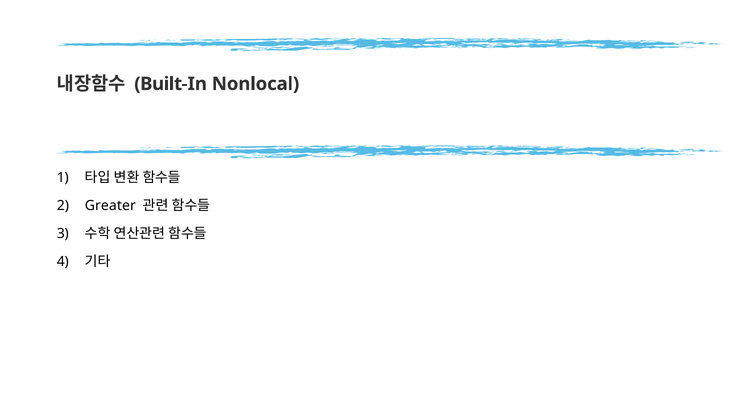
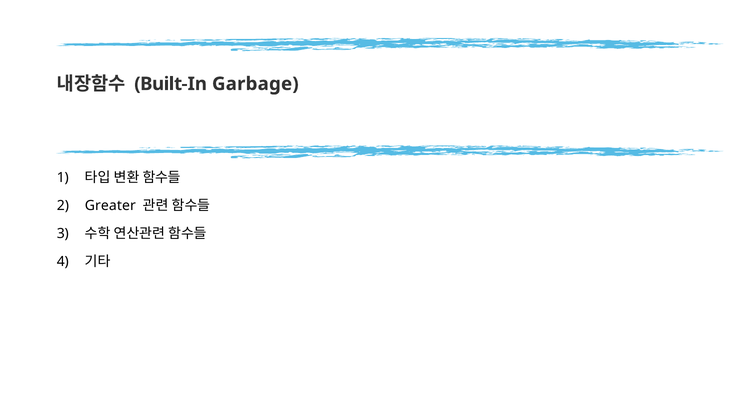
Nonlocal: Nonlocal -> Garbage (255, 84)
